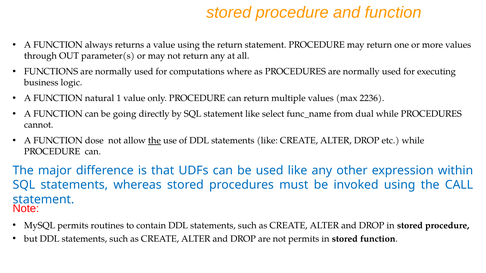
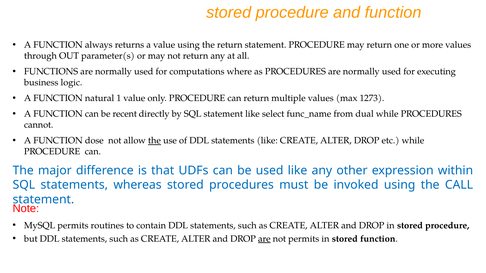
2236: 2236 -> 1273 (372, 98)
going: going -> recent (125, 114)
are underline: none -> present (264, 239)
